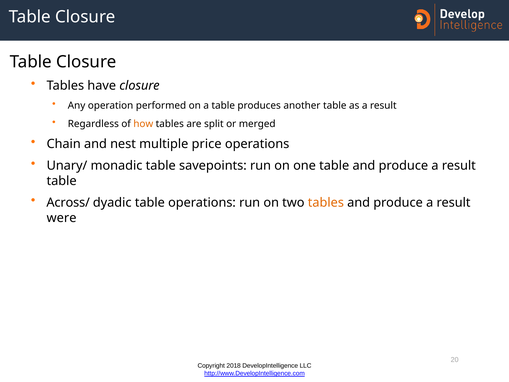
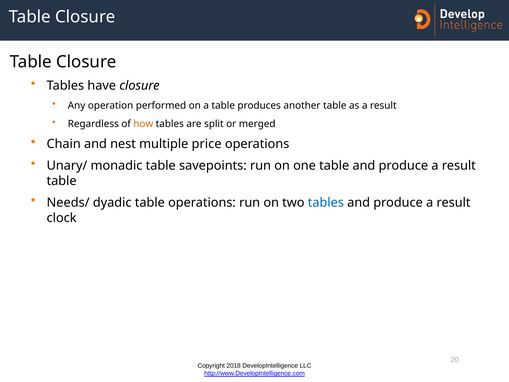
Across/: Across/ -> Needs/ (68, 202)
tables colour: orange -> blue (326, 202)
were: were -> clock (62, 218)
